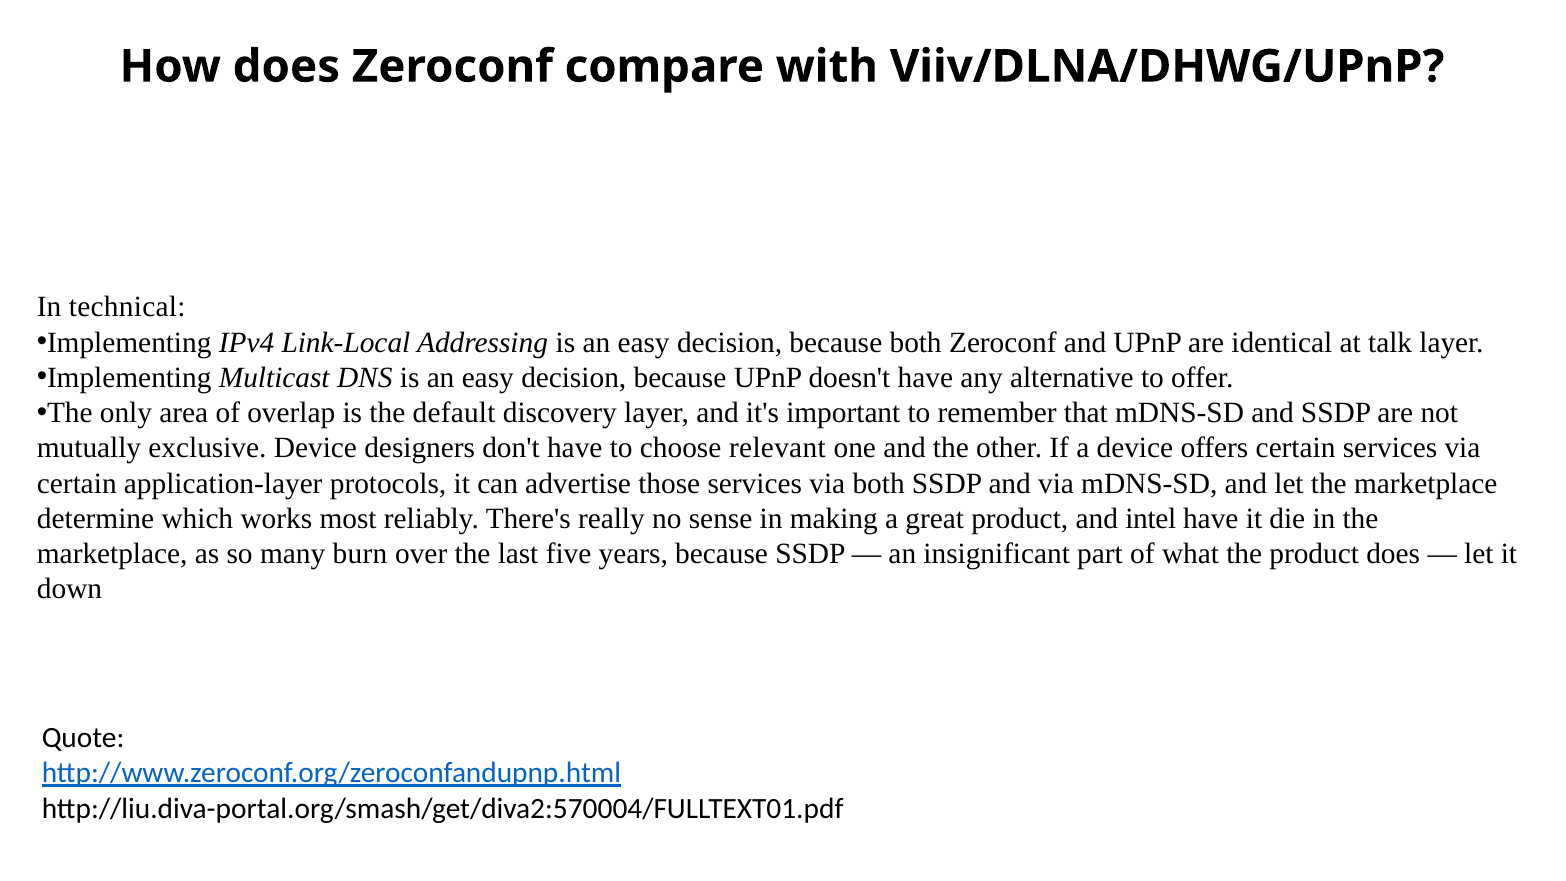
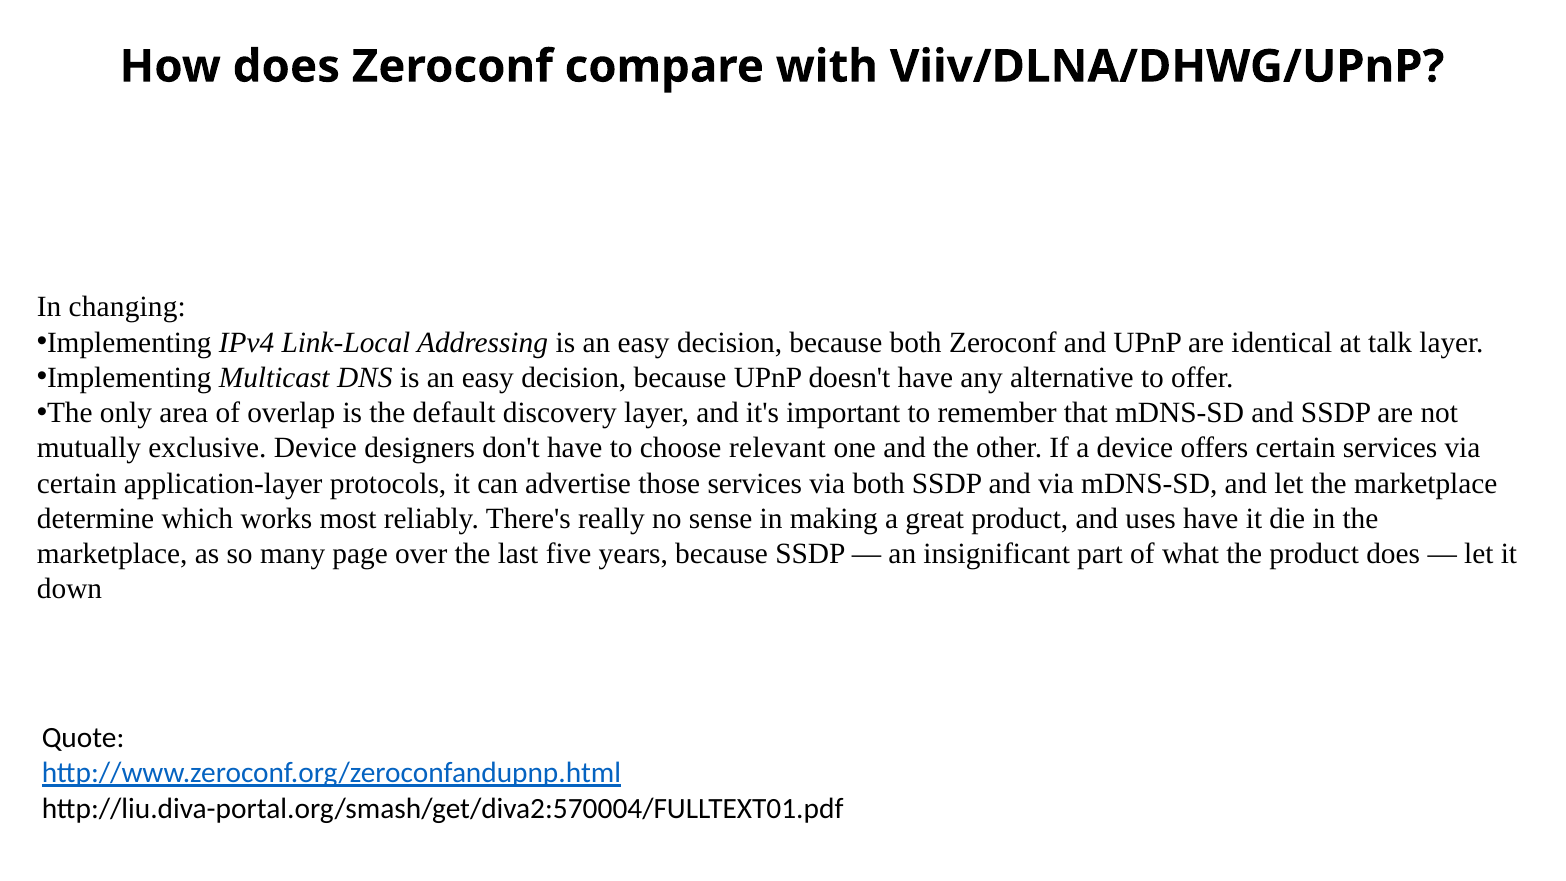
technical: technical -> changing (127, 307)
intel: intel -> uses (1151, 519)
burn: burn -> page (360, 554)
